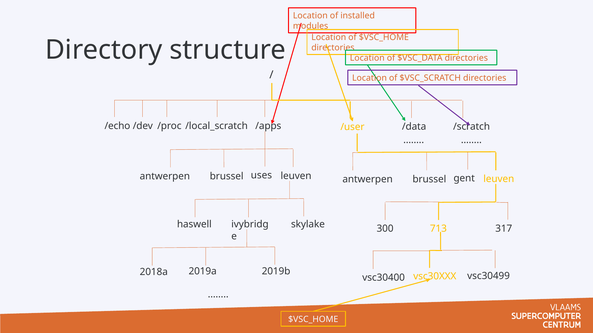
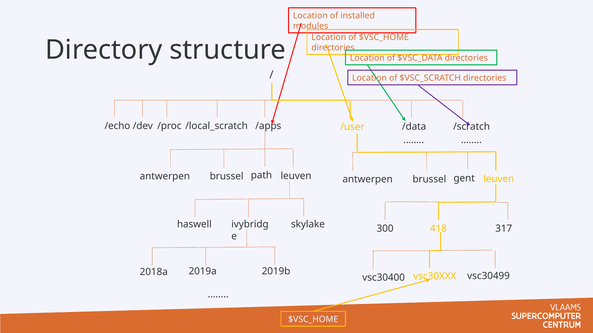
uses: uses -> path (261, 176)
713: 713 -> 418 (438, 229)
